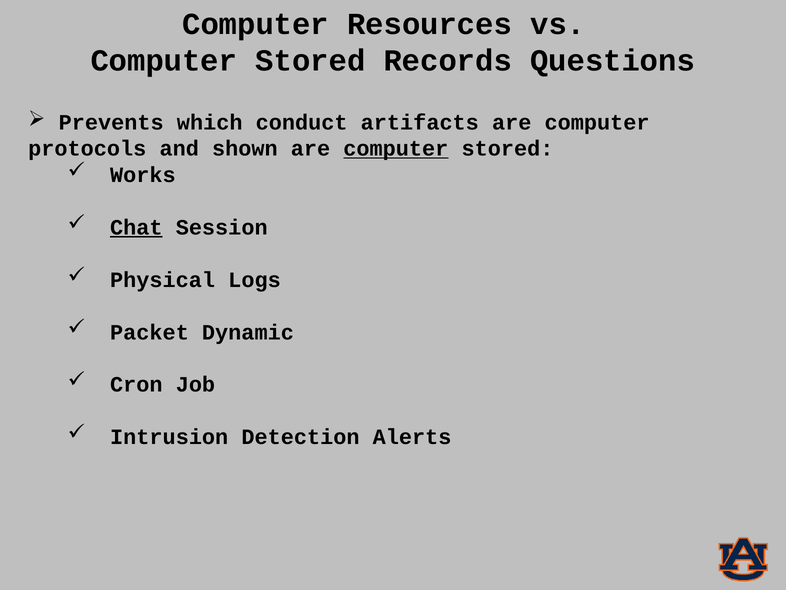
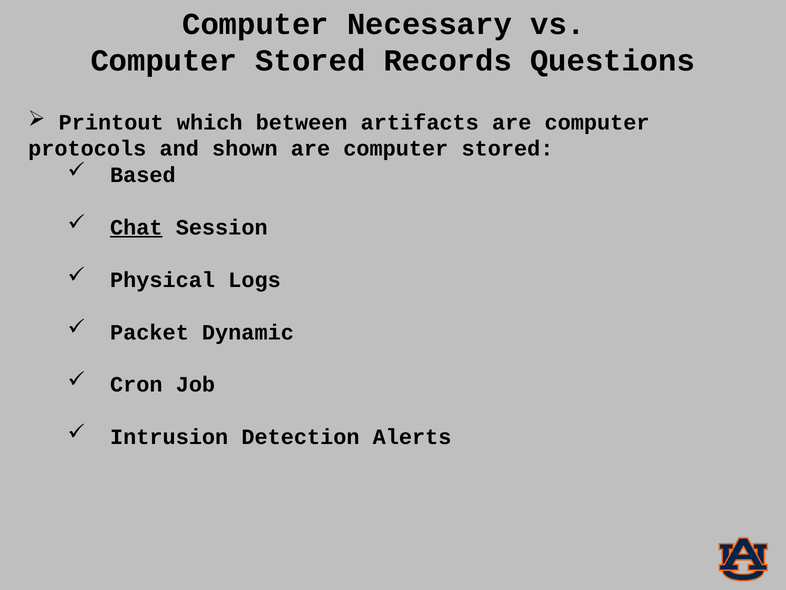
Resources: Resources -> Necessary (430, 24)
Prevents: Prevents -> Printout (111, 122)
conduct: conduct -> between (302, 122)
computer underline: present -> none (396, 149)
Works: Works -> Based (143, 175)
